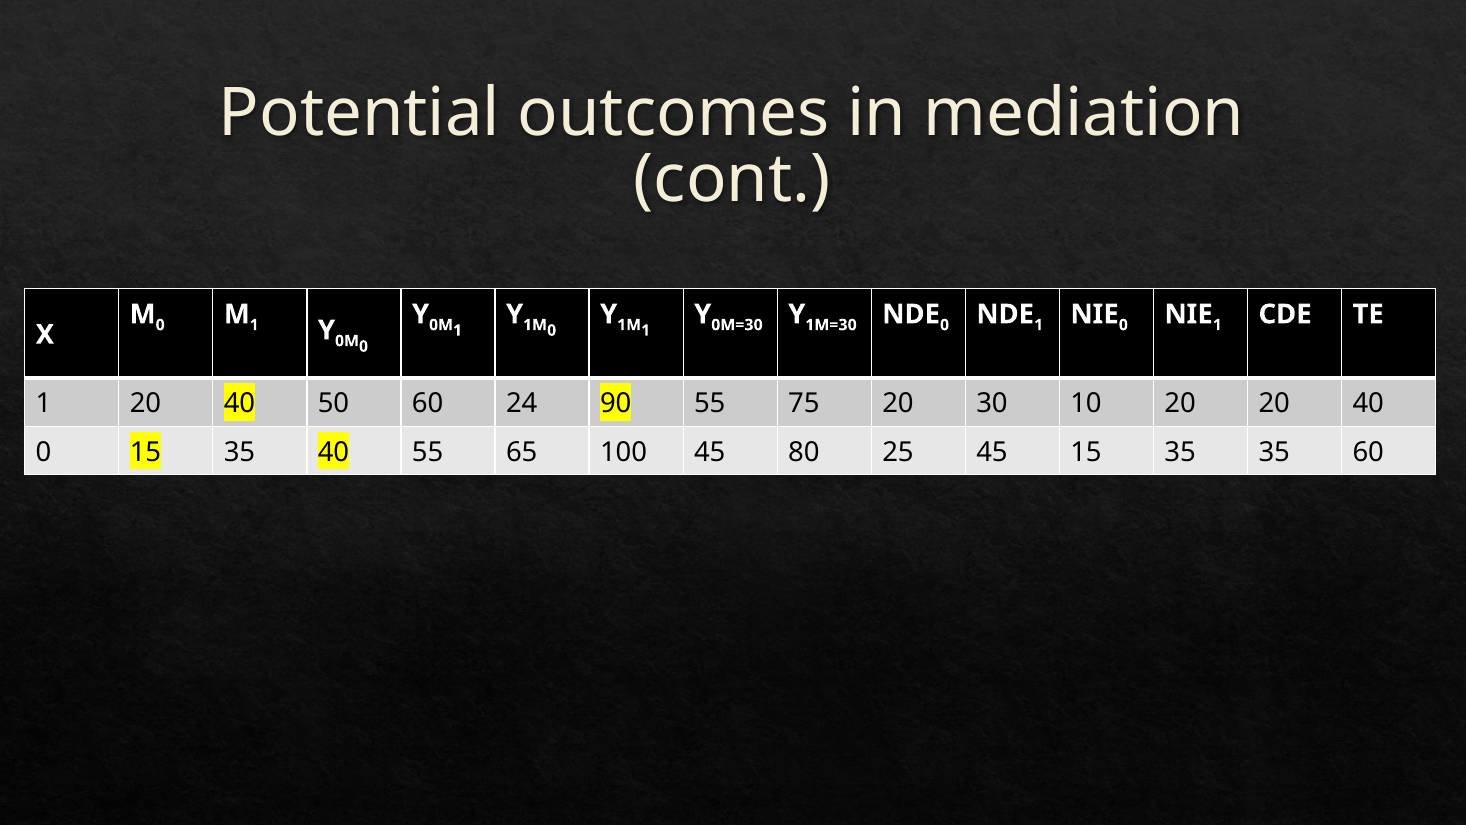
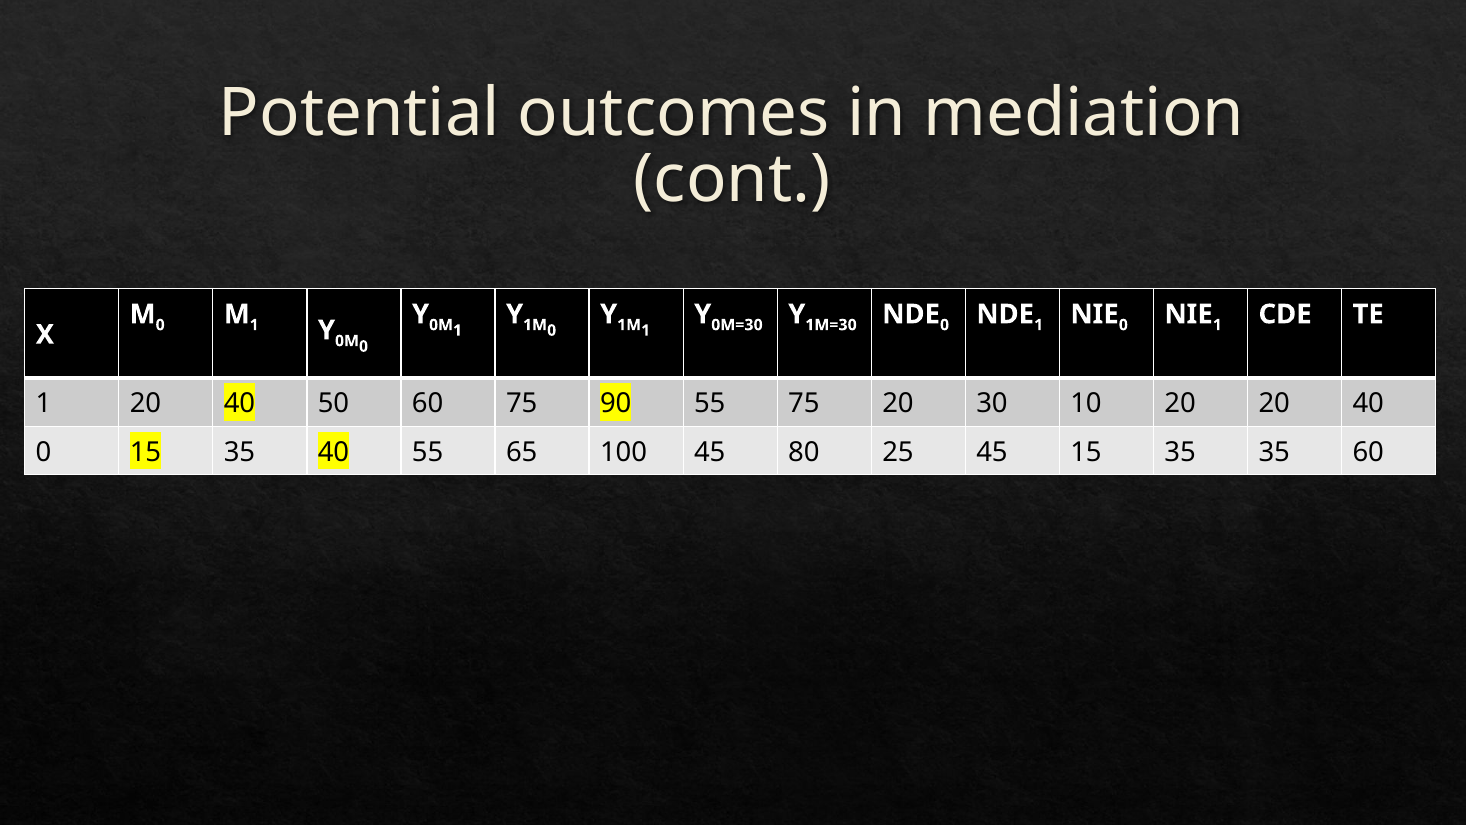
60 24: 24 -> 75 (522, 403)
